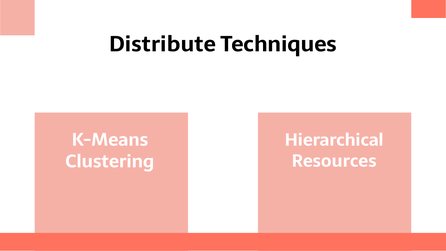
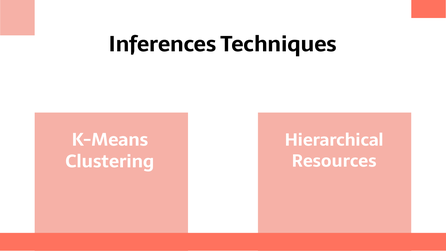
Distribute: Distribute -> Inferences (163, 44)
